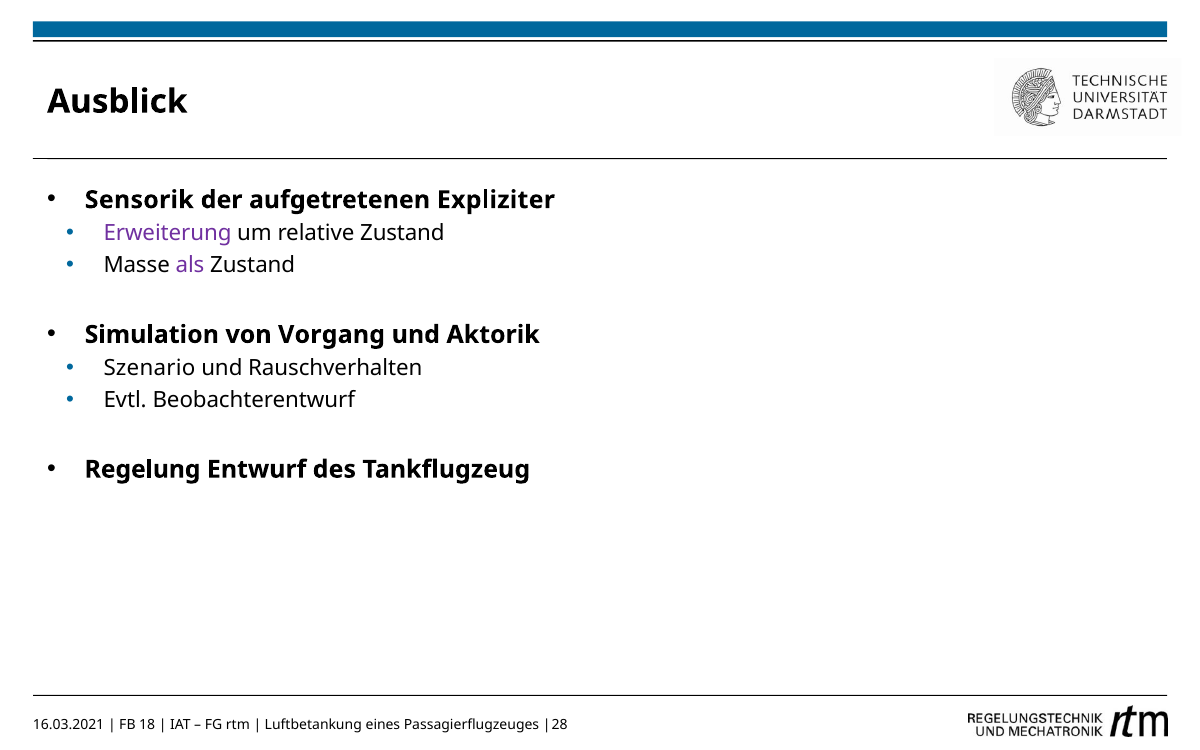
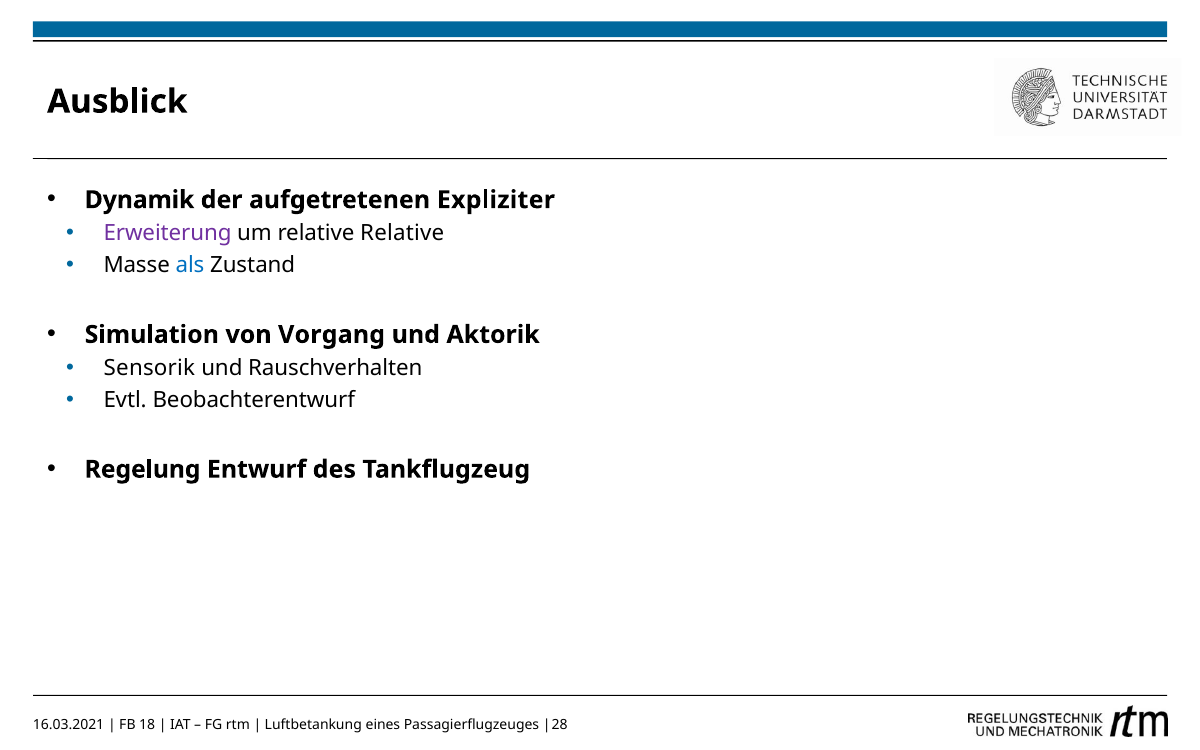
Sensorik: Sensorik -> Dynamik (139, 200)
relative Zustand: Zustand -> Relative (402, 233)
als colour: purple -> blue (190, 265)
Szenario: Szenario -> Sensorik (149, 368)
